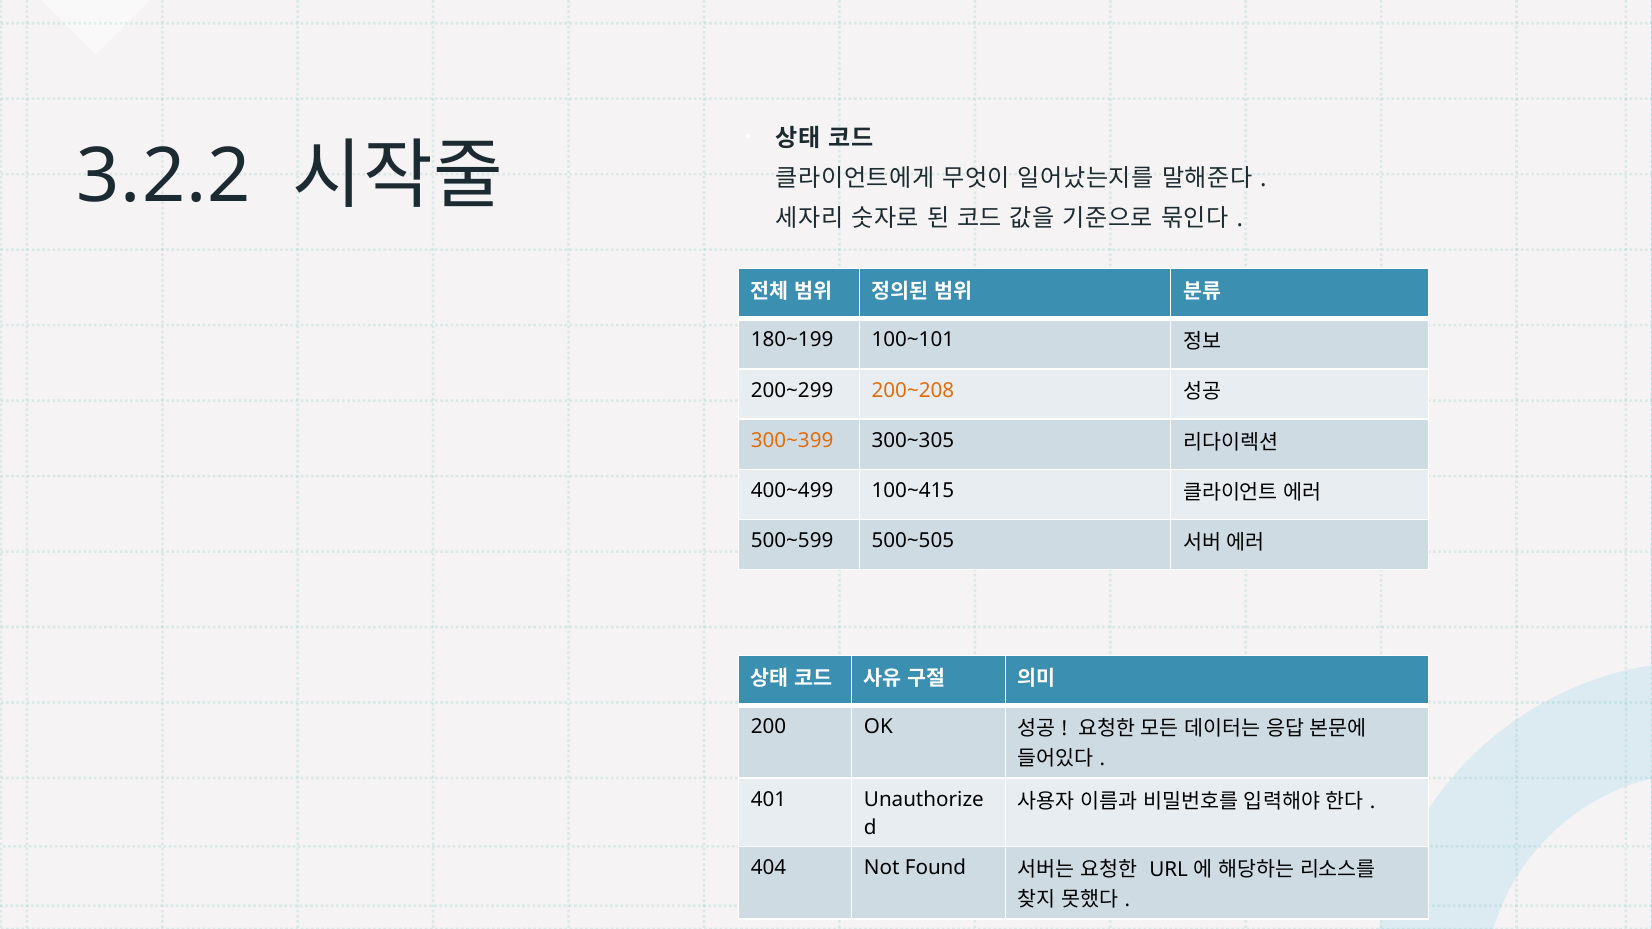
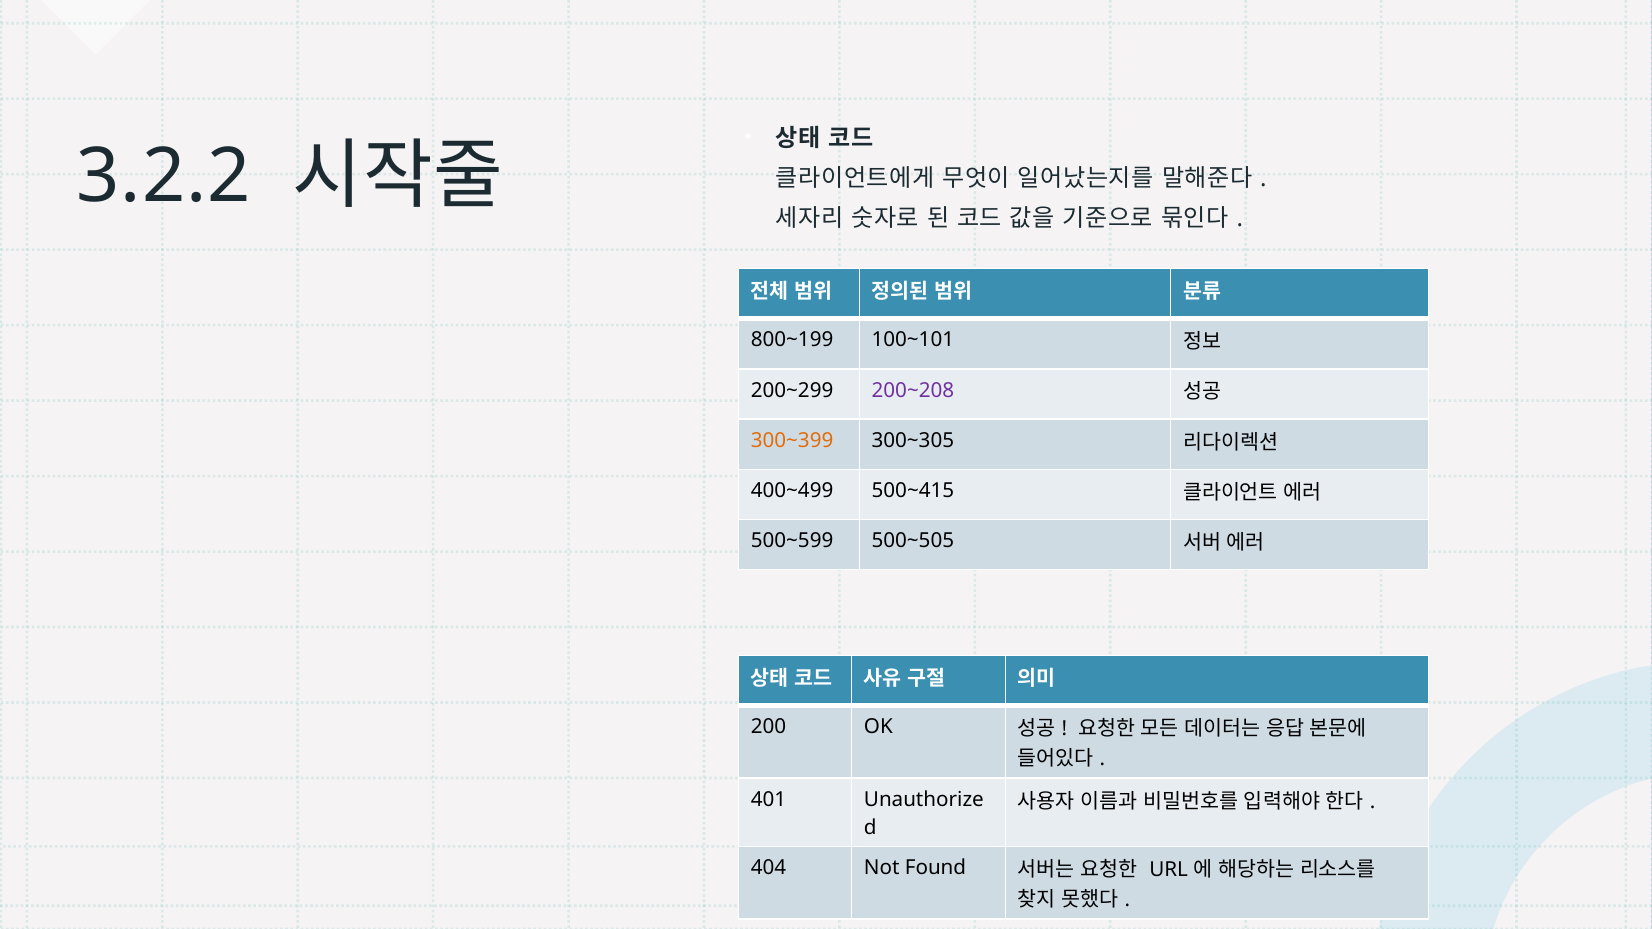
180~199: 180~199 -> 800~199 (792, 340)
200~208 colour: orange -> purple (913, 390)
100~415: 100~415 -> 500~415 (913, 491)
